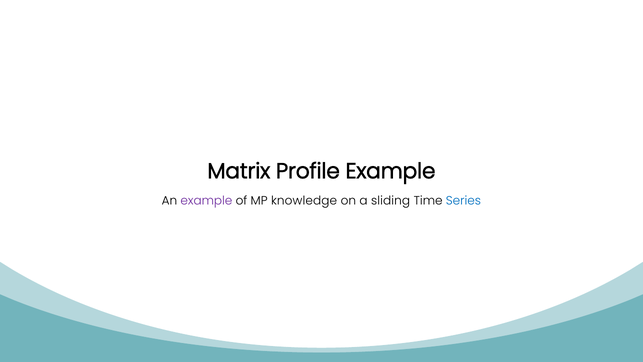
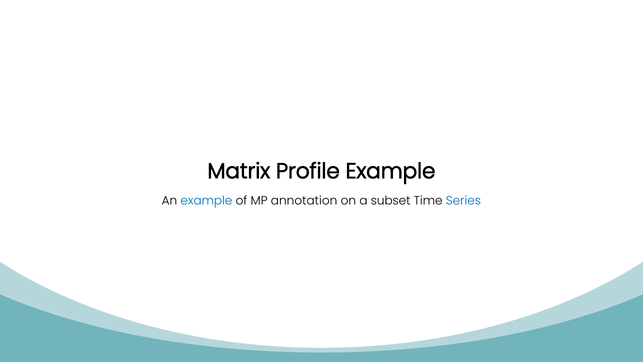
example colour: purple -> blue (206, 200)
knowledge: knowledge -> annotation (304, 200)
sliding: sliding -> subset (391, 200)
